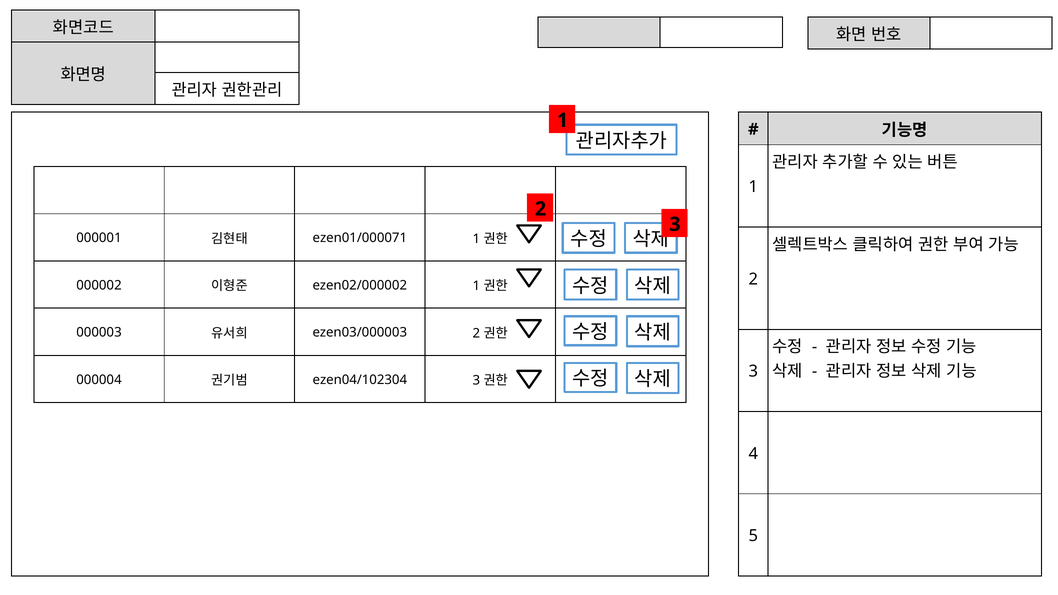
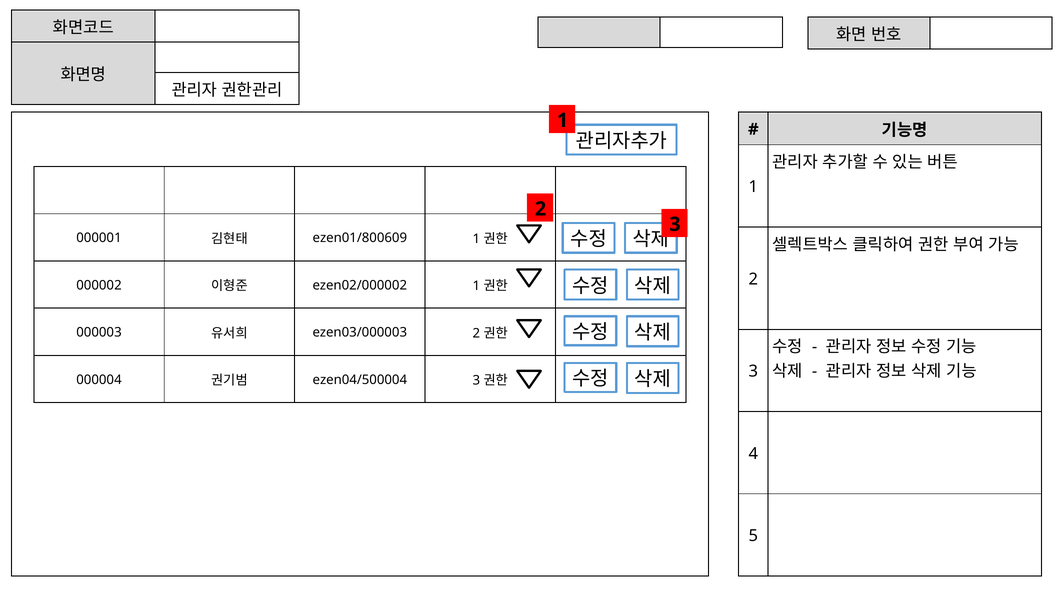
ezen01/000071: ezen01/000071 -> ezen01/800609 (360, 238)
ezen04/102304: ezen04/102304 -> ezen04/500004 (360, 380)
